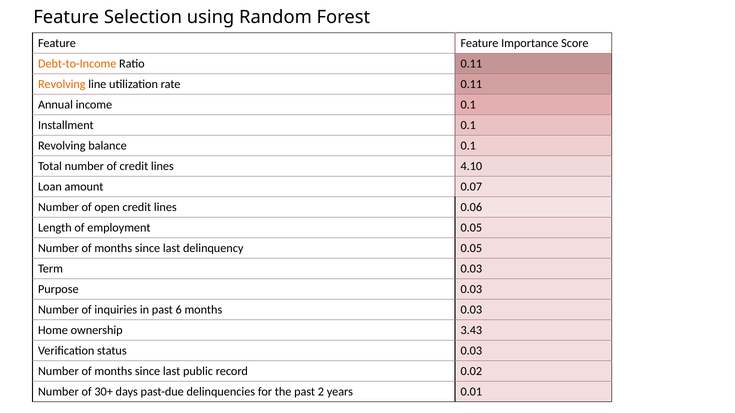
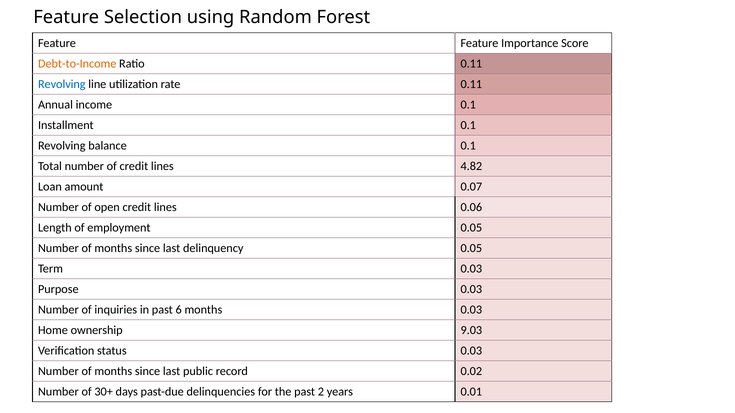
Revolving colour: orange -> blue (62, 84)
4.10: 4.10 -> 4.82 (471, 166)
3.43: 3.43 -> 9.03 (471, 330)
